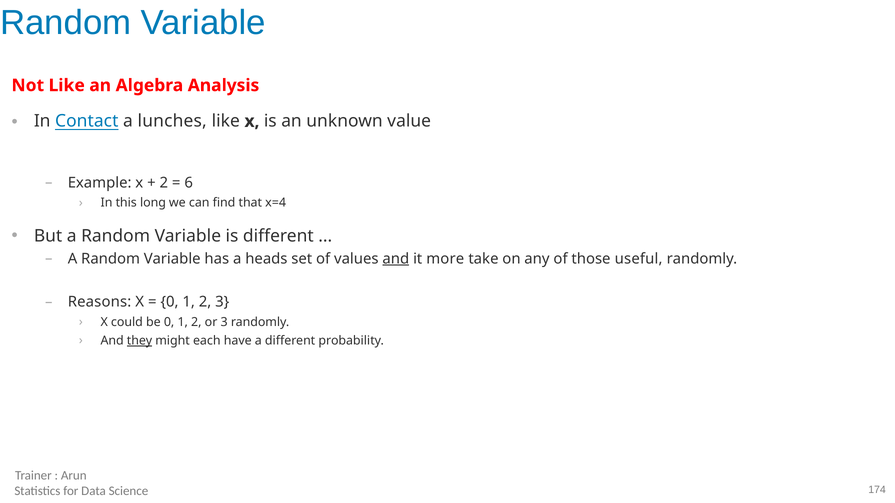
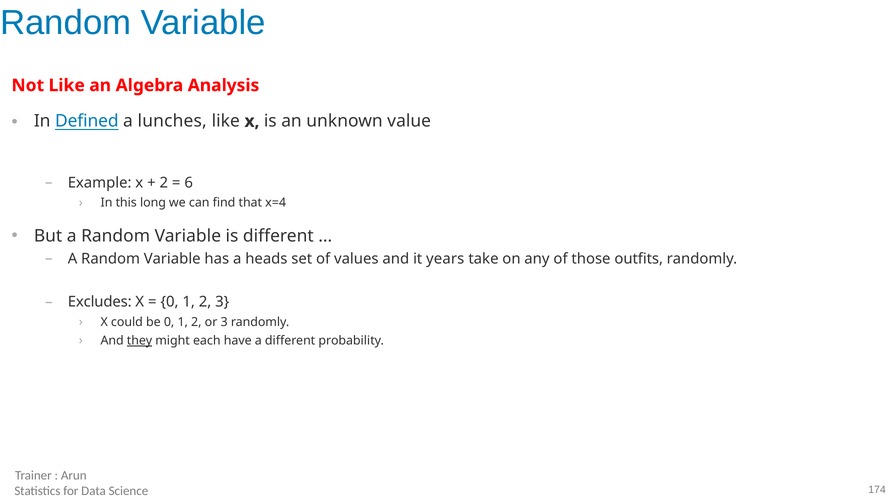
Contact: Contact -> Defined (87, 121)
and underline: present -> none (396, 259)
more: more -> years (445, 259)
useful: useful -> outfits (639, 259)
Reasons: Reasons -> Excludes (100, 302)
